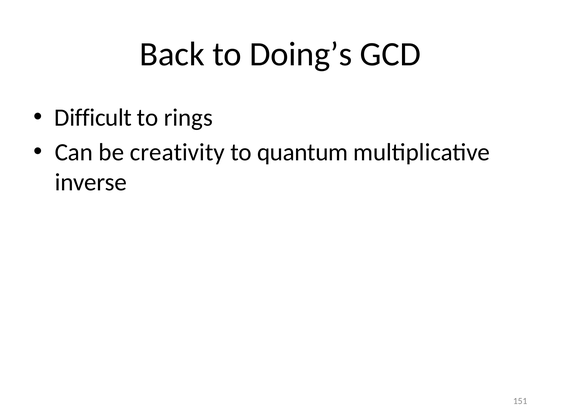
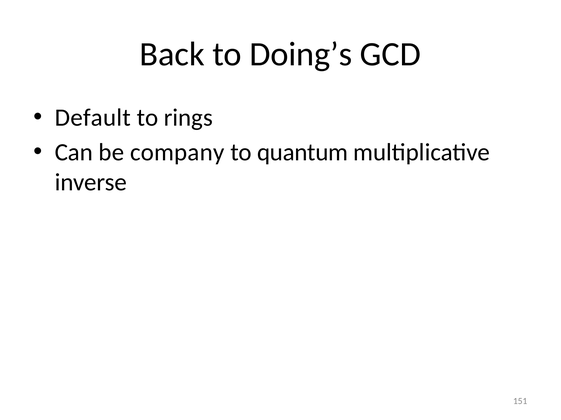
Difficult: Difficult -> Default (93, 118)
creativity: creativity -> company (177, 153)
